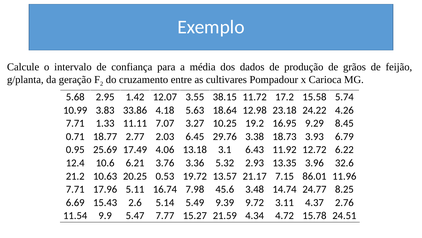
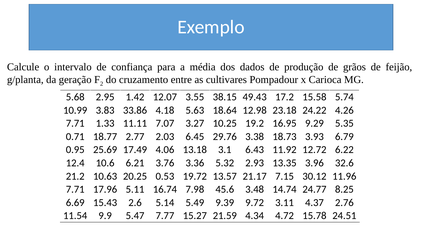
11.72: 11.72 -> 49.43 (255, 97)
8.45: 8.45 -> 5.35 (344, 123)
86.01: 86.01 -> 30.12 (314, 176)
